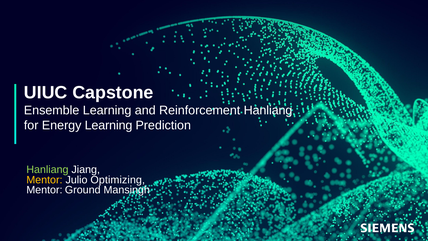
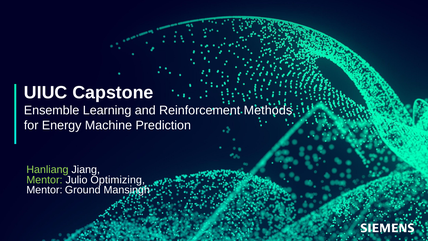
Reinforcement Hanliang: Hanliang -> Methods (268, 110)
Energy Learning: Learning -> Machine (108, 125)
Mentor colour: yellow -> light green (44, 180)
